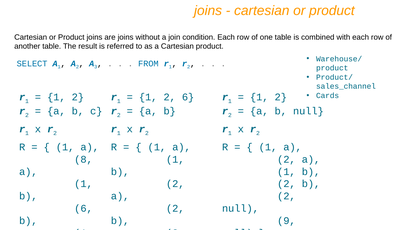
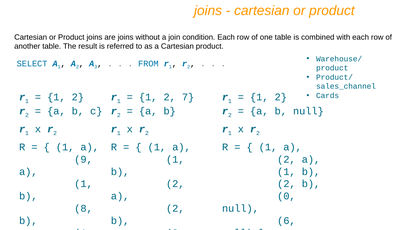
2 6: 6 -> 7 (188, 97)
8: 8 -> 9 (84, 159)
2: 2 -> 0 (286, 196)
6: 6 -> 8 (84, 209)
9: 9 -> 6 (286, 221)
